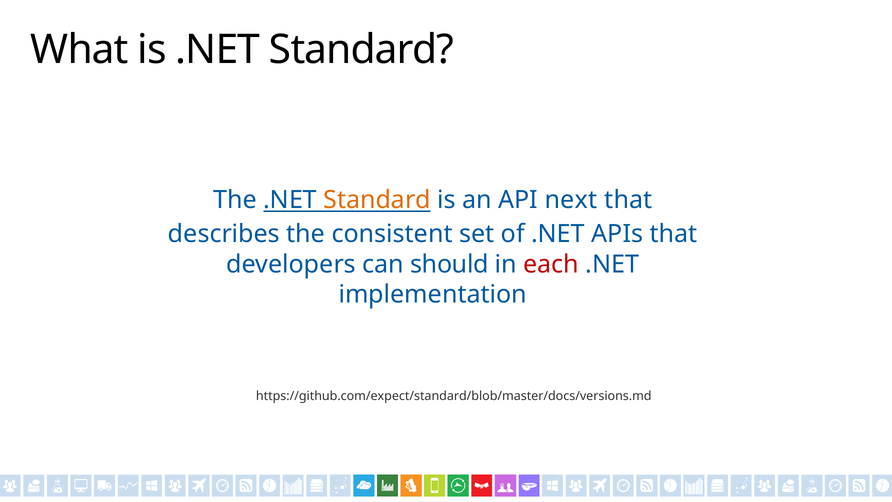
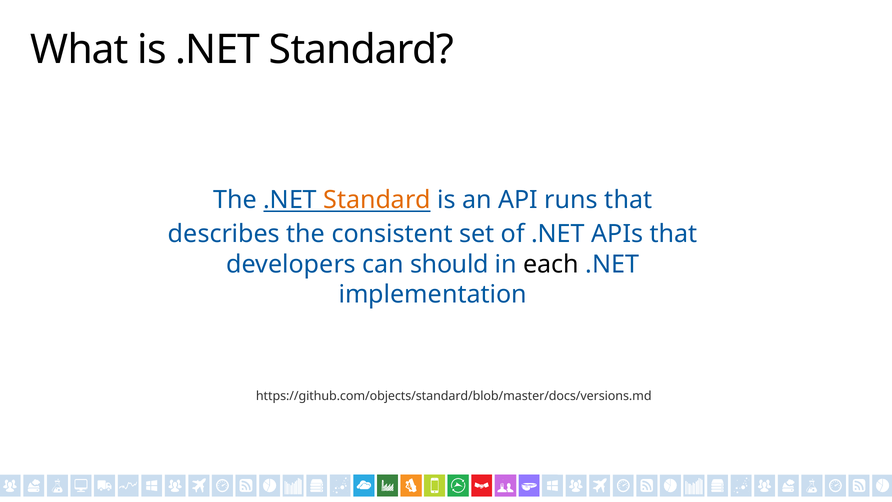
next: next -> runs (571, 200)
each colour: red -> black (551, 264)
https://github.com/expect/standard/blob/master/docs/versions.md: https://github.com/expect/standard/blob/master/docs/versions.md -> https://github.com/objects/standard/blob/master/docs/versions.md (454, 396)
